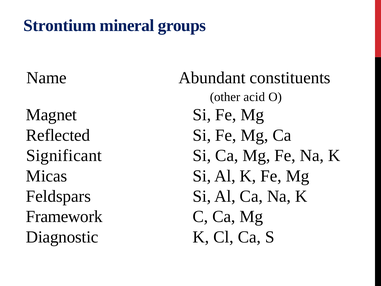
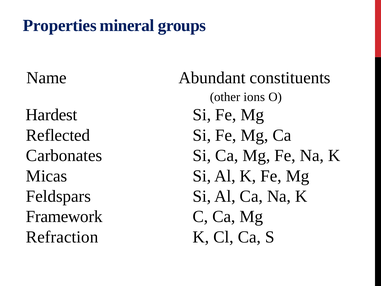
Strontium: Strontium -> Properties (60, 26)
acid: acid -> ions (254, 97)
Magnet: Magnet -> Hardest (51, 115)
Significant: Significant -> Carbonates (64, 155)
Diagnostic: Diagnostic -> Refraction (62, 237)
